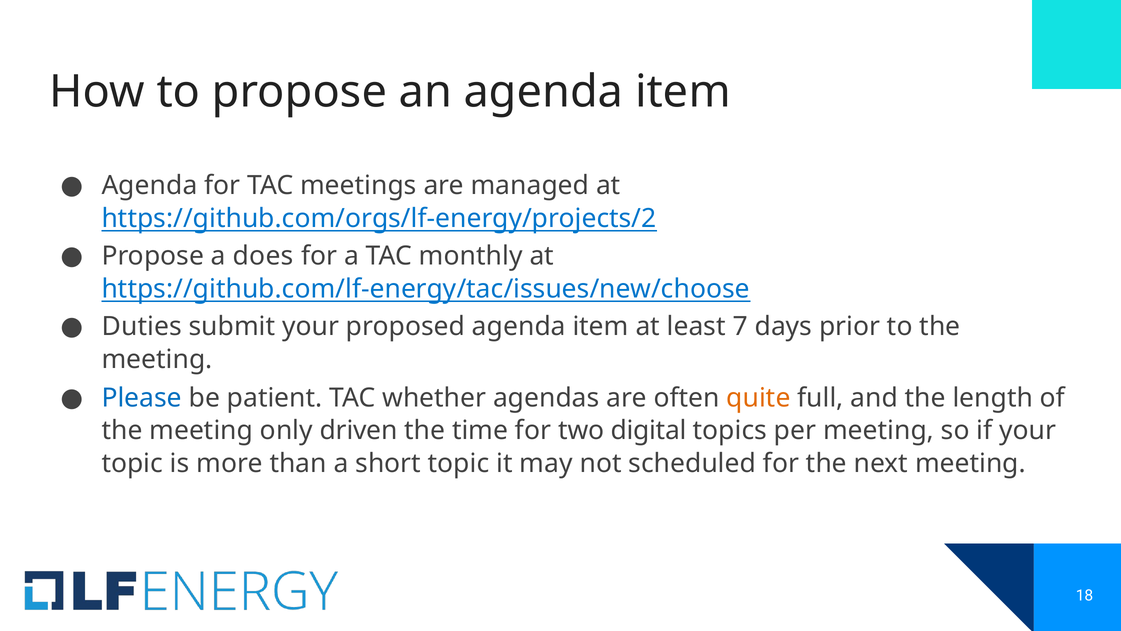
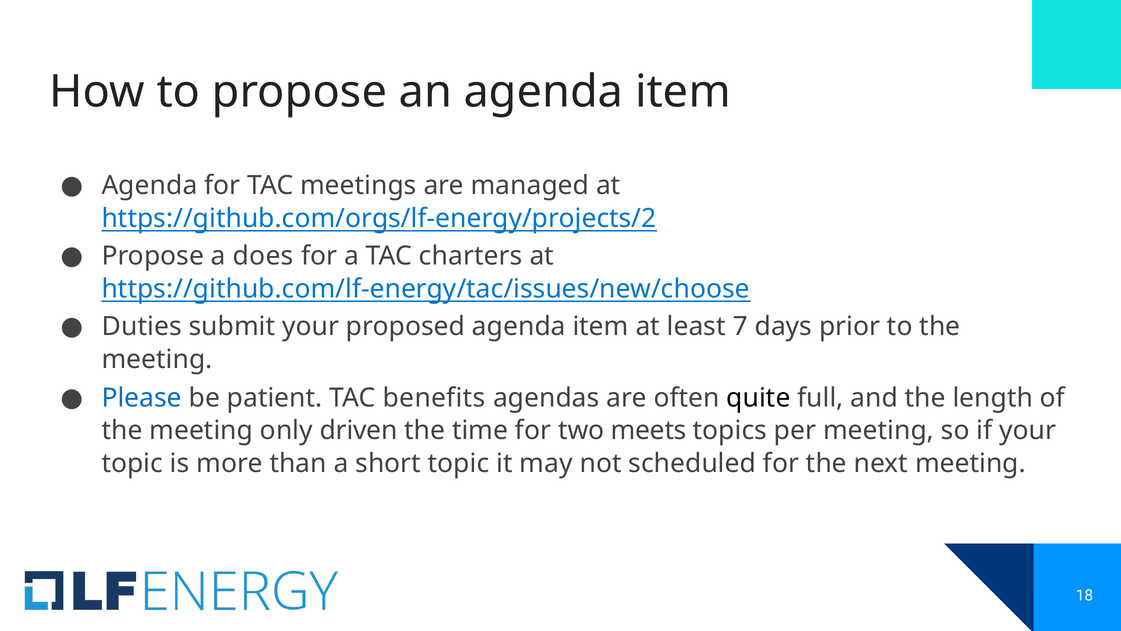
monthly: monthly -> charters (471, 256)
whether: whether -> benefits (434, 398)
quite colour: orange -> black (758, 398)
digital: digital -> meets (649, 430)
